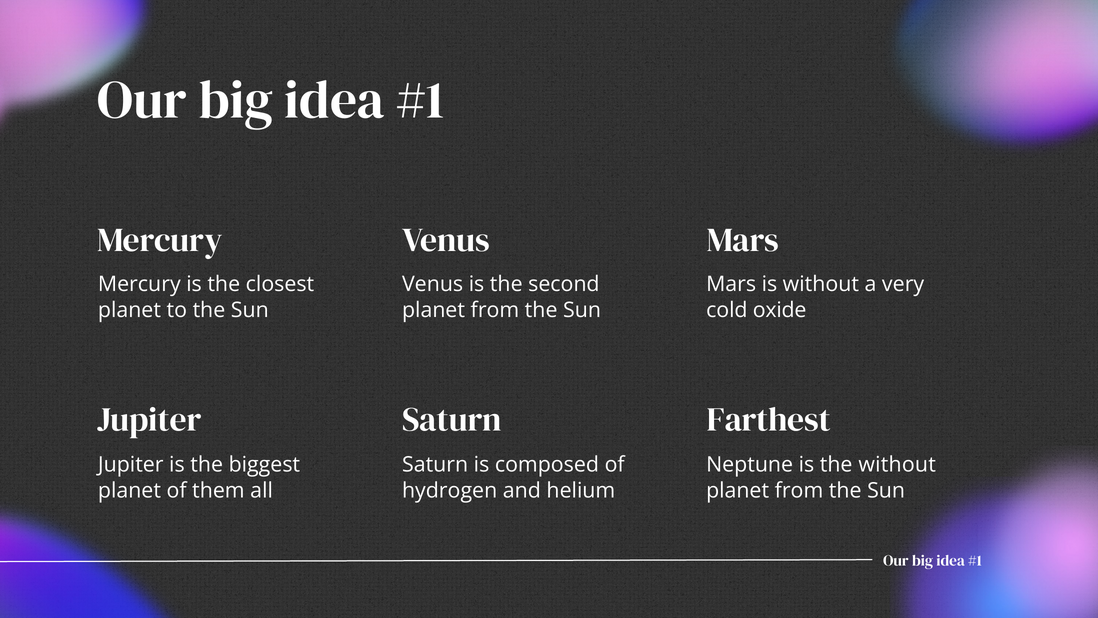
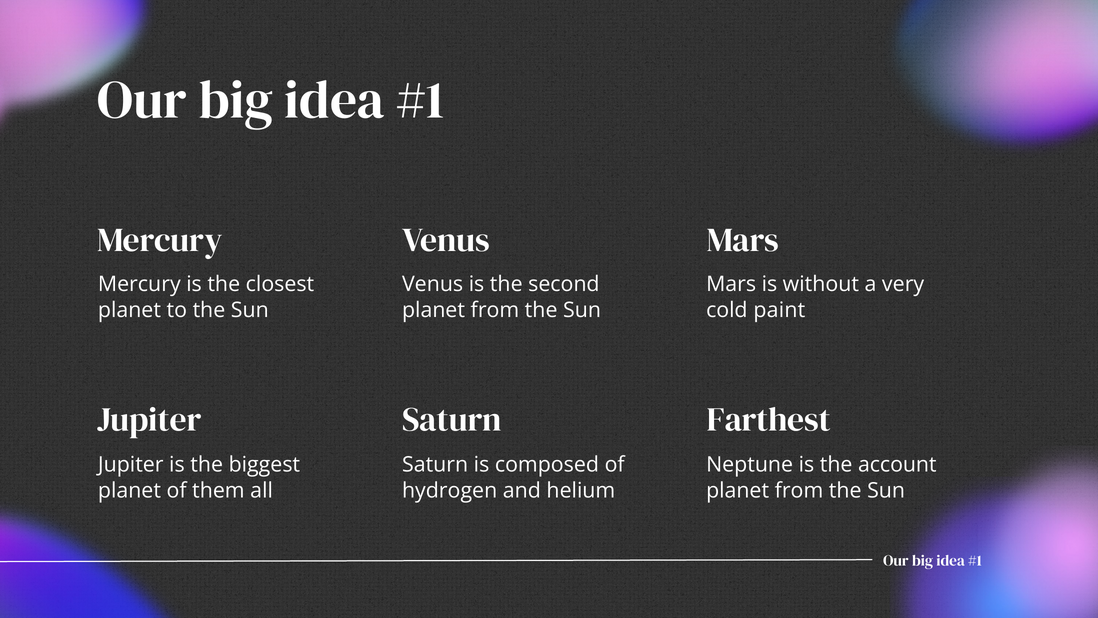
oxide: oxide -> paint (779, 310)
the without: without -> account (897, 465)
